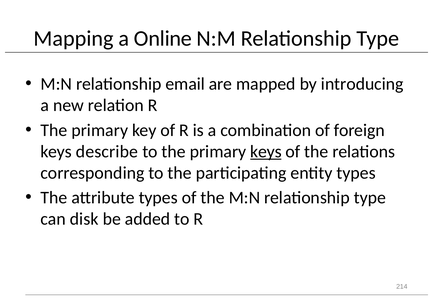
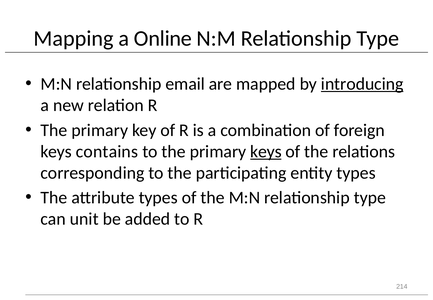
introducing underline: none -> present (362, 84)
describe: describe -> contains (107, 151)
disk: disk -> unit (84, 219)
